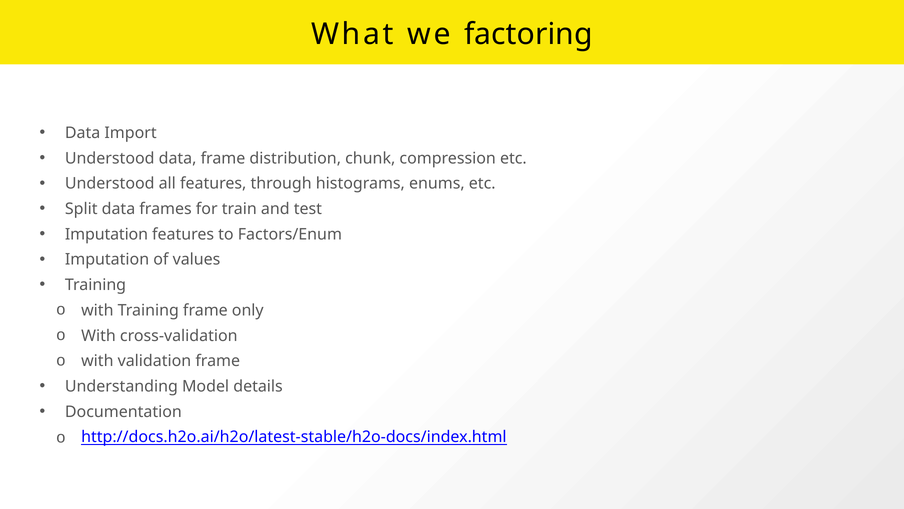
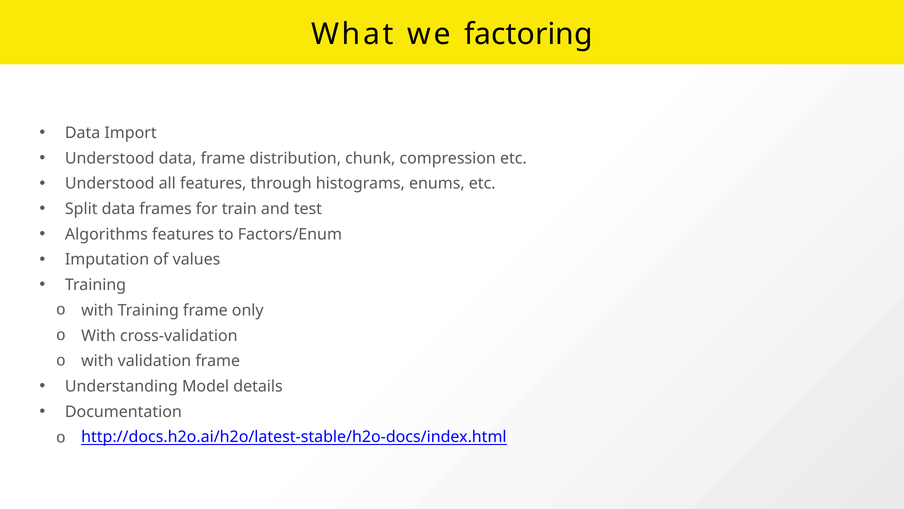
Imputation: Imputation -> Algorithms (106, 234)
